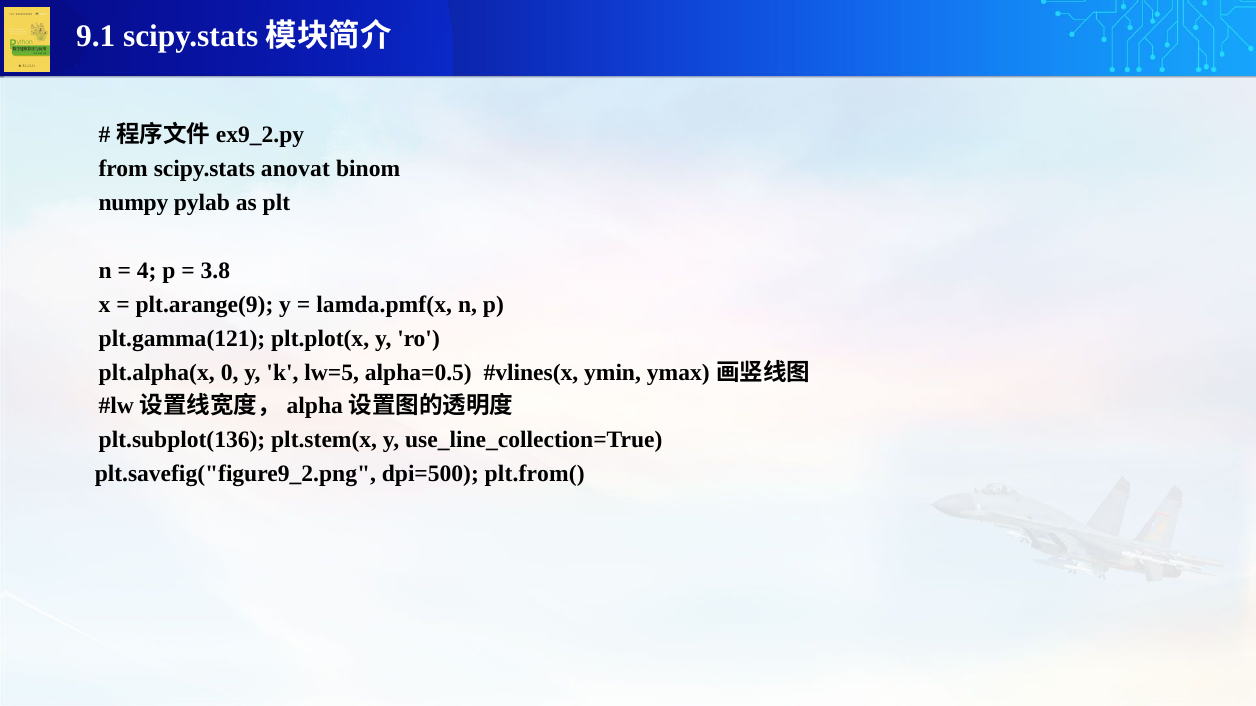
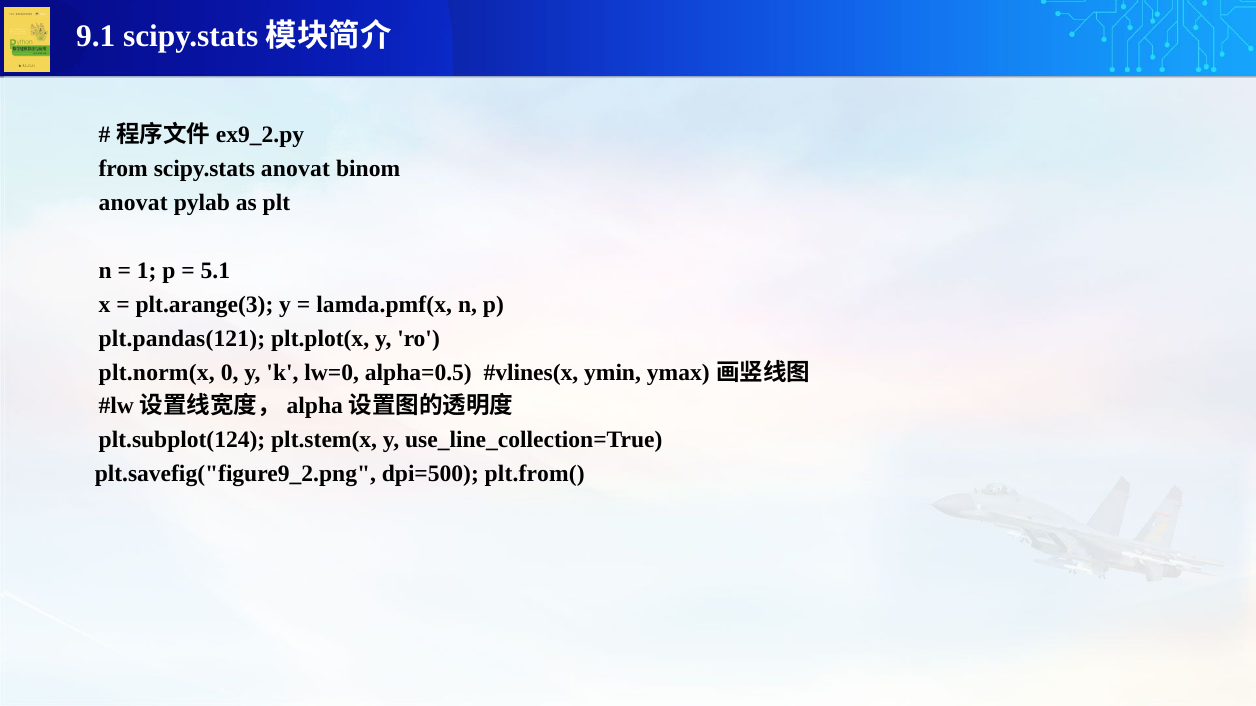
numpy: numpy -> anovat (133, 203)
4: 4 -> 1 (147, 271)
3.8: 3.8 -> 5.1 (215, 271)
plt.arange(9: plt.arange(9 -> plt.arange(3 (205, 305)
plt.gamma(121: plt.gamma(121 -> plt.pandas(121 (182, 339)
plt.alpha(x: plt.alpha(x -> plt.norm(x (157, 373)
lw=5: lw=5 -> lw=0 (332, 373)
plt.subplot(136: plt.subplot(136 -> plt.subplot(124 (182, 440)
